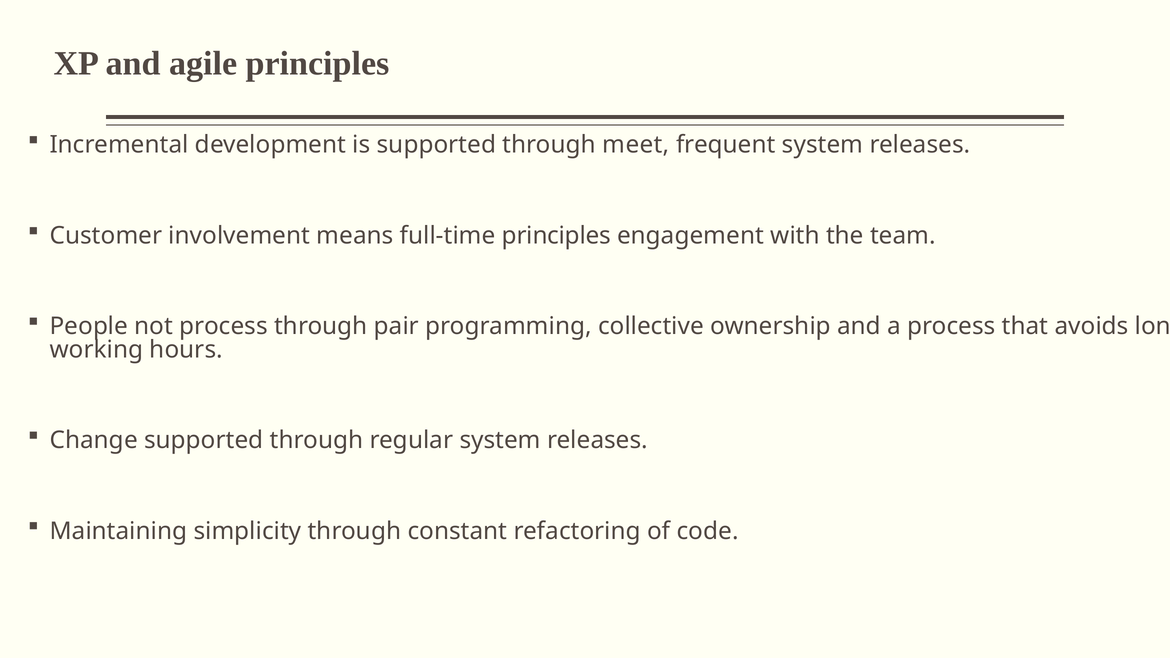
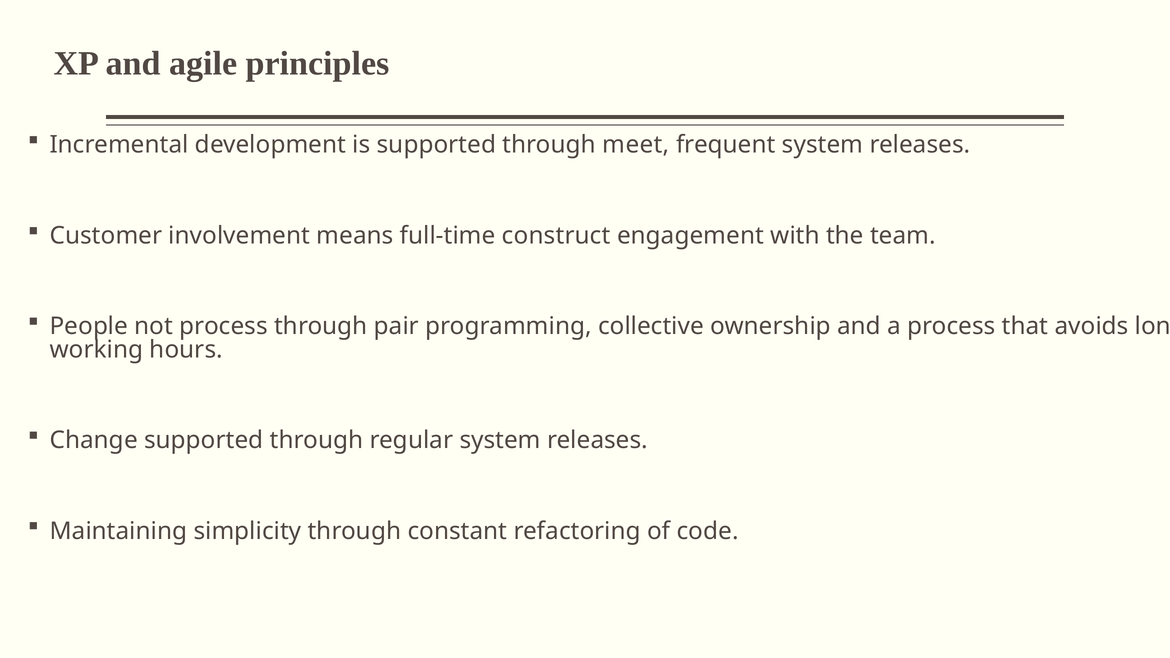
full-time principles: principles -> construct (556, 236)
